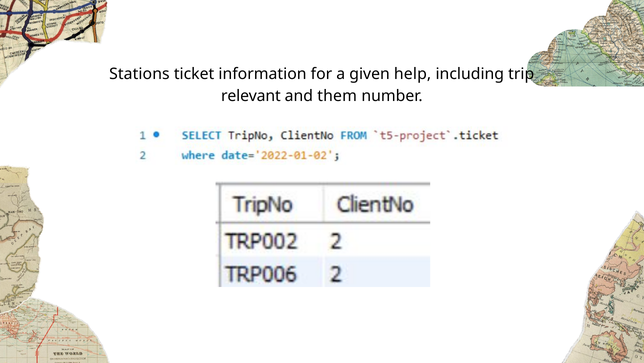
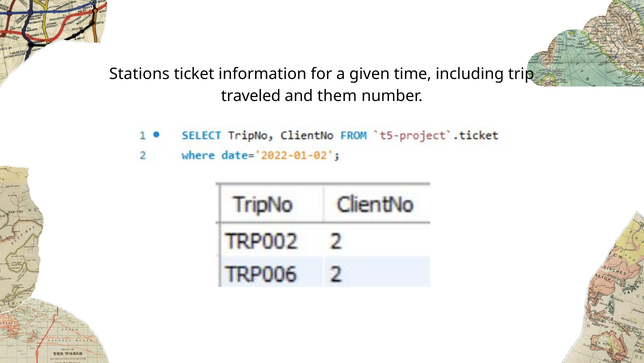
help: help -> time (413, 74)
relevant: relevant -> traveled (251, 96)
